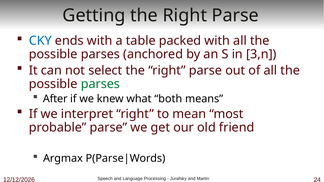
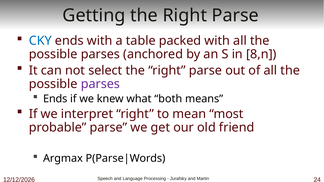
3,n: 3,n -> 8,n (261, 54)
parses colour: green -> purple (100, 84)
After: After -> Ends (55, 99)
